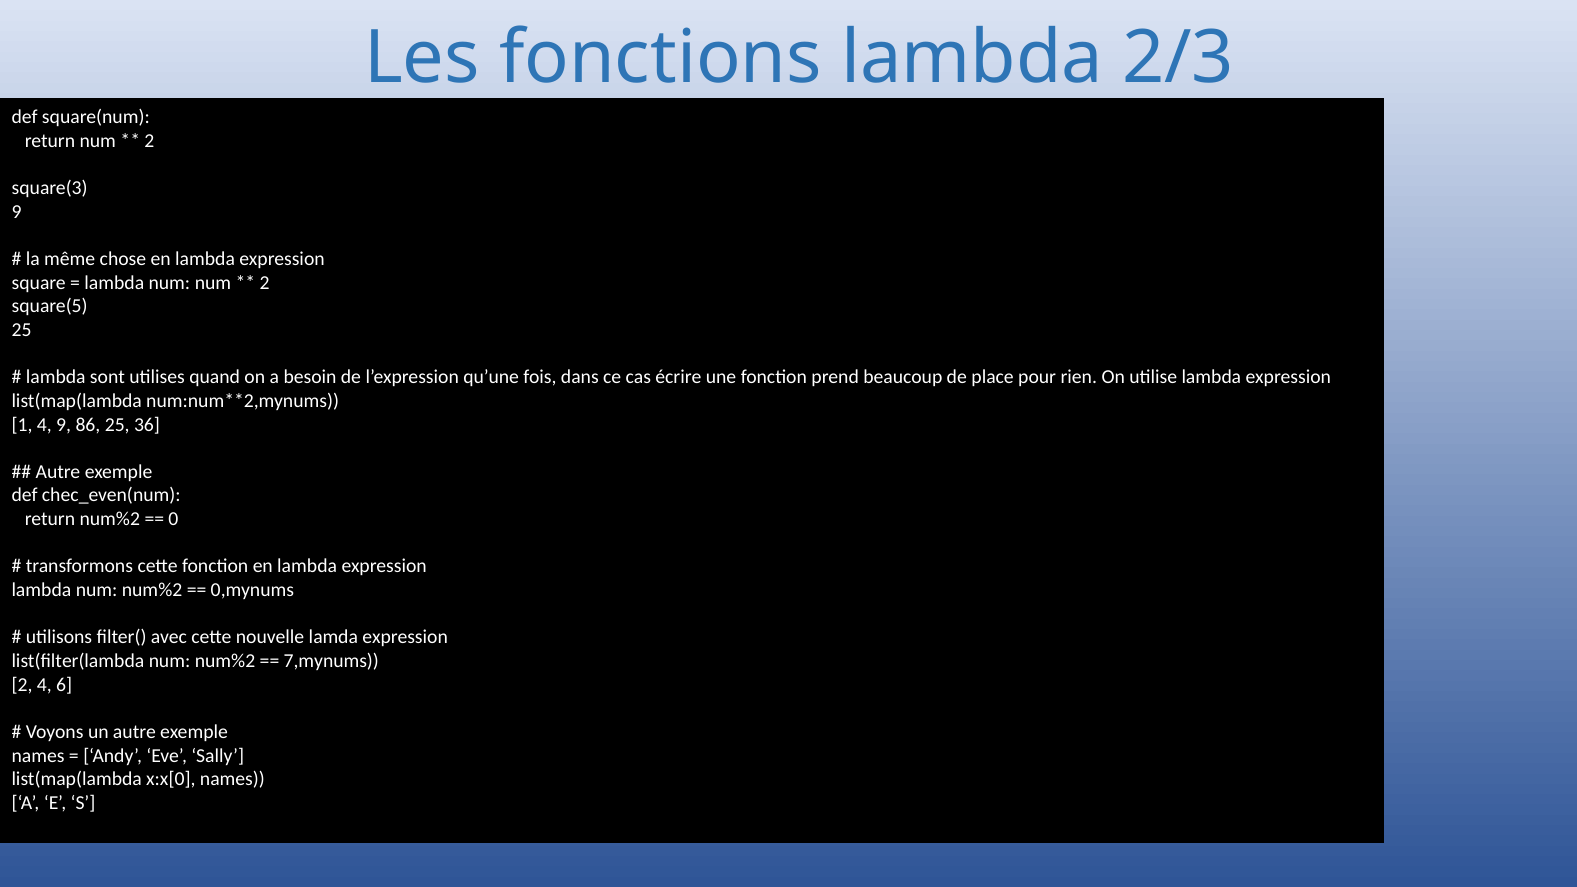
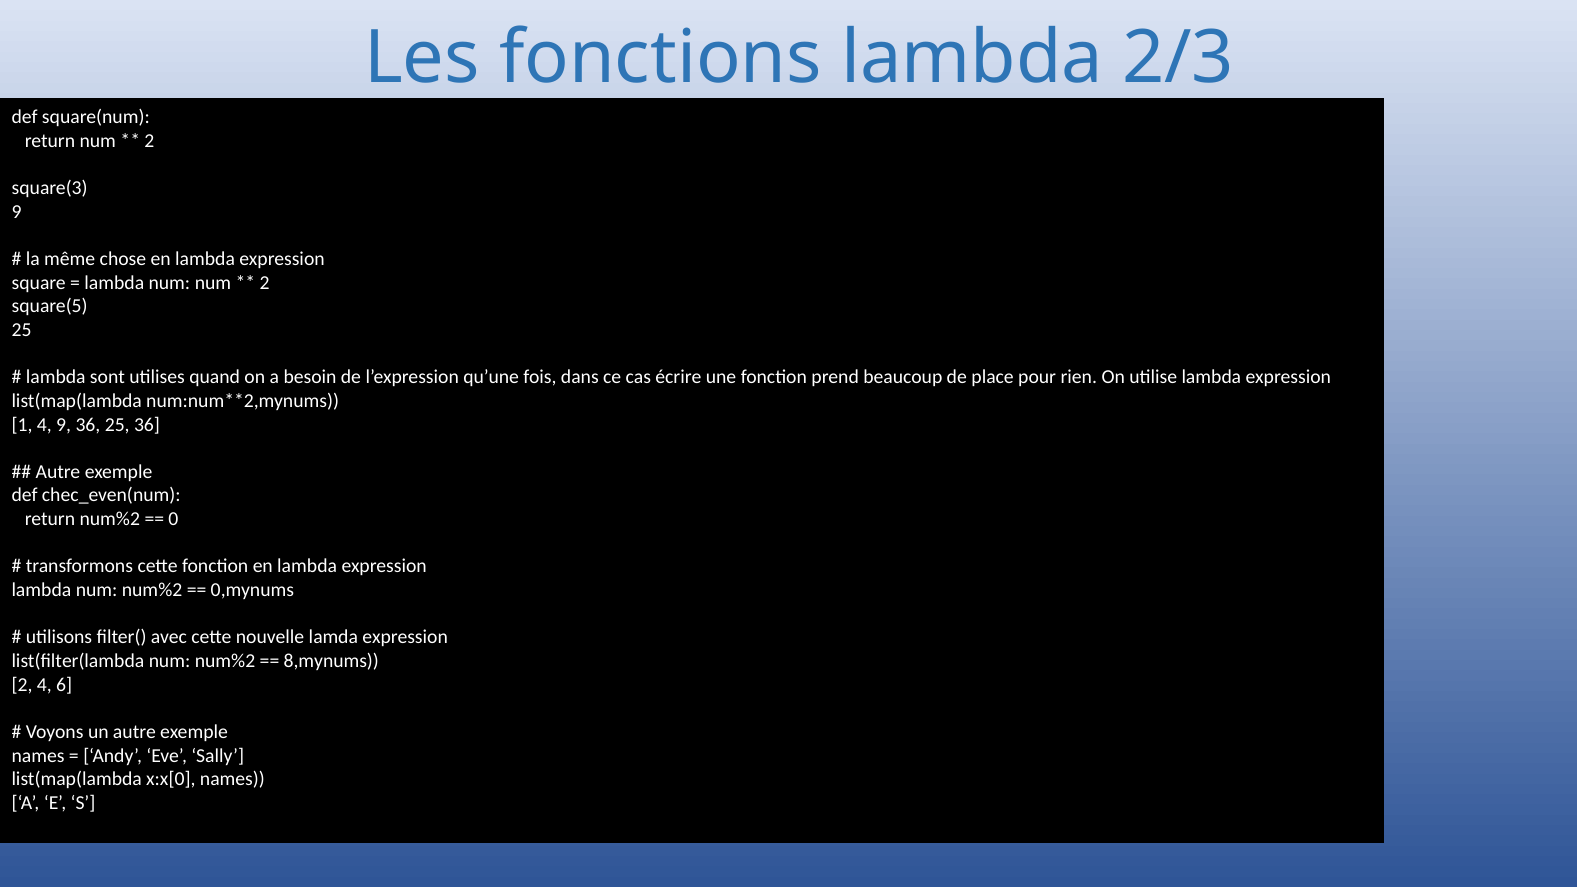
9 86: 86 -> 36 (88, 425)
7,mynums: 7,mynums -> 8,mynums (331, 661)
